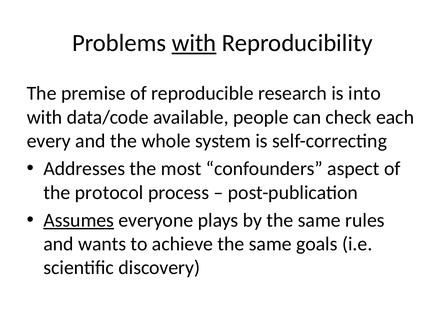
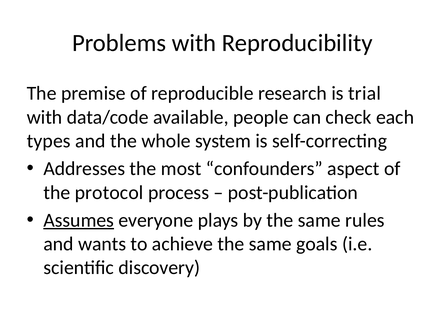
with underline: present -> none (194, 43)
into: into -> trial (365, 93)
every: every -> types (49, 141)
